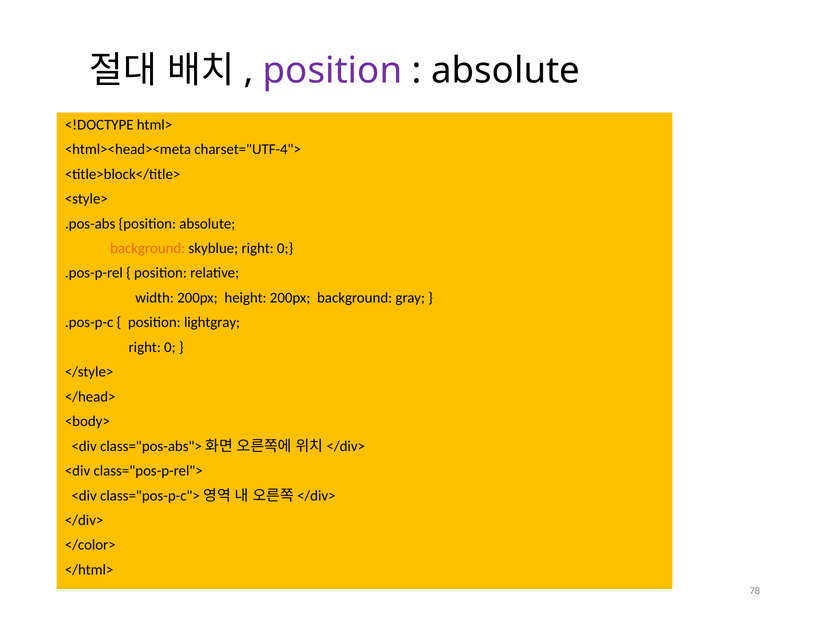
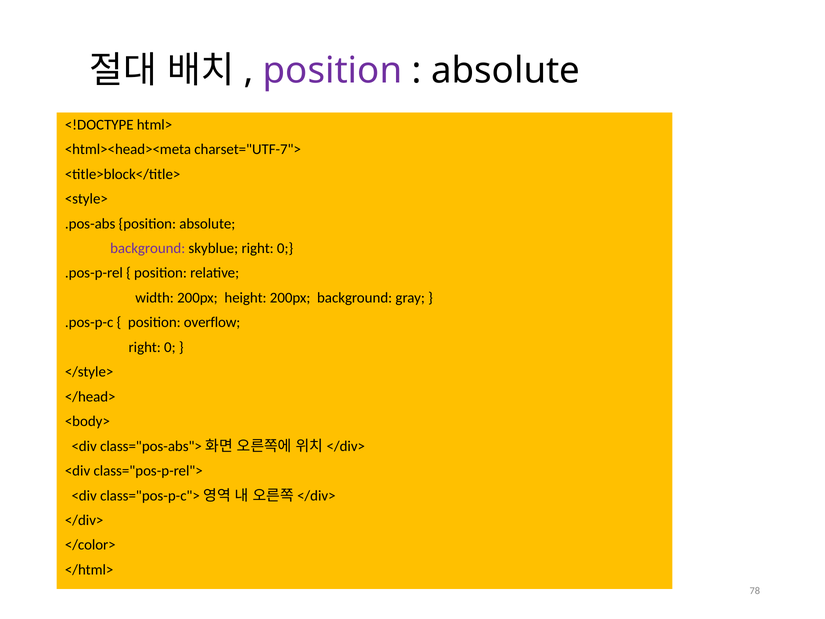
charset="UTF-4">: charset="UTF-4"> -> charset="UTF-7"> (248, 149)
background colour: orange -> purple (148, 248)
lightgray: lightgray -> overflow (212, 322)
